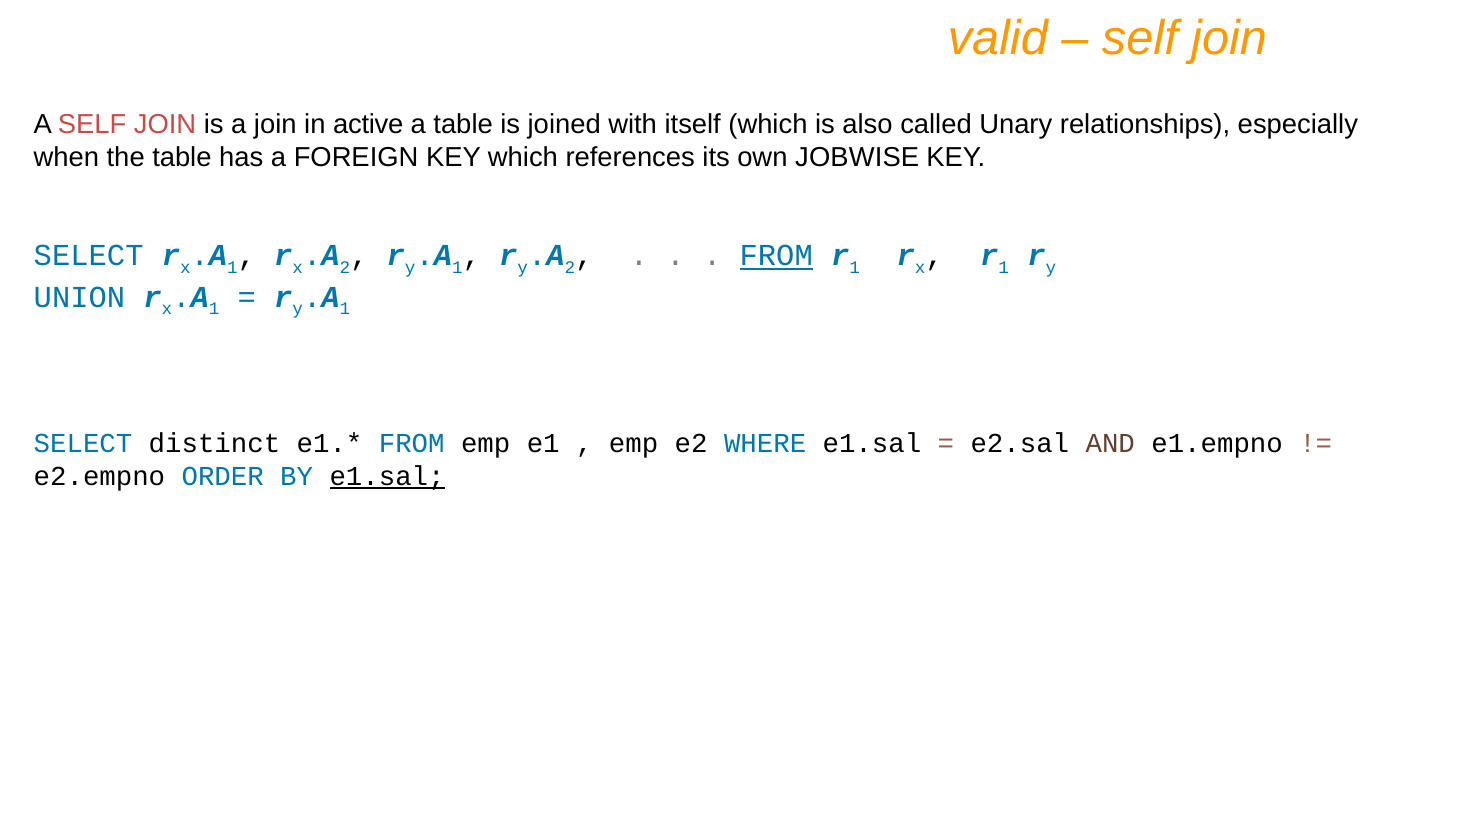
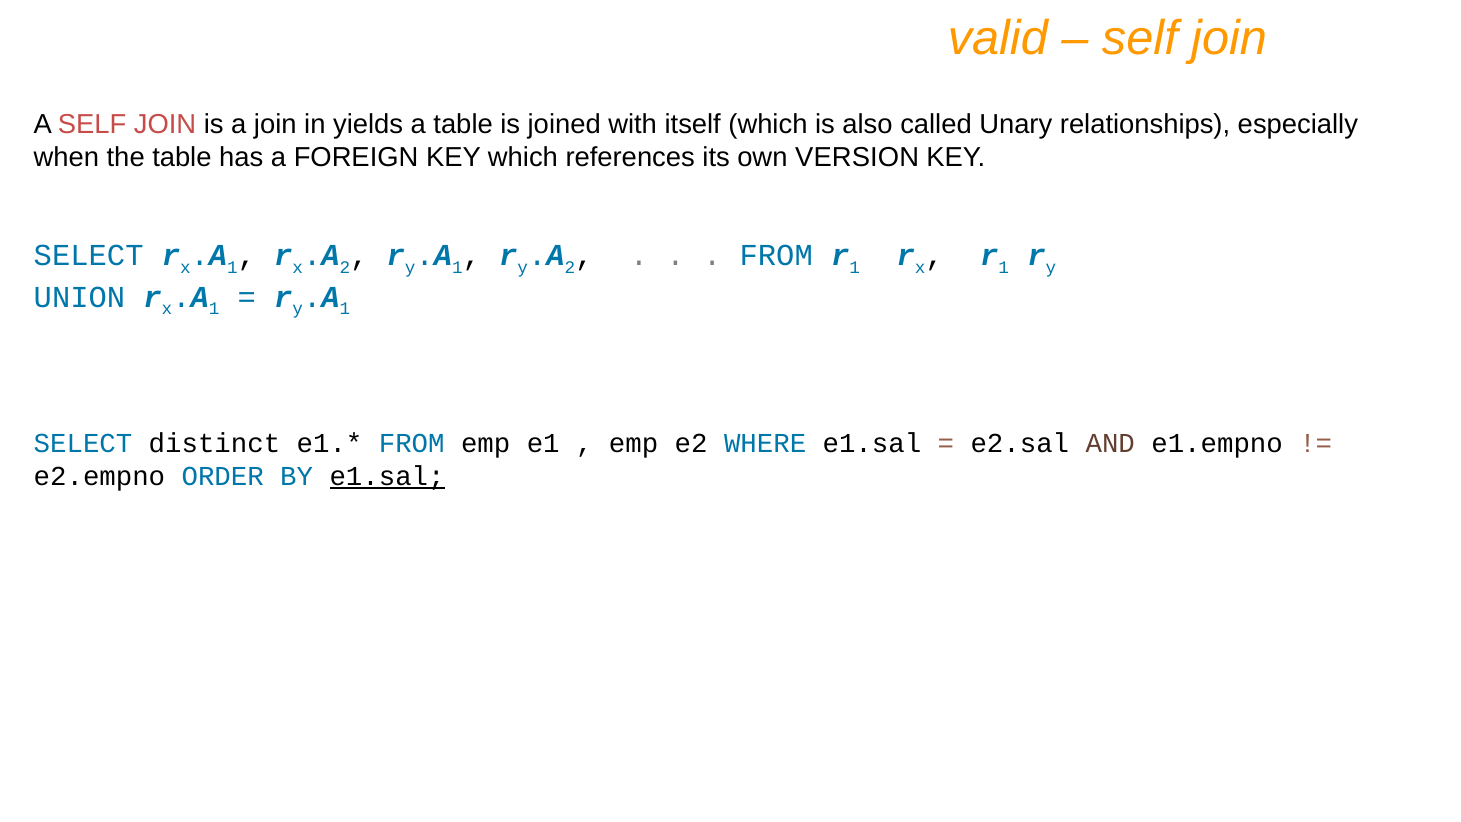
active: active -> yields (368, 124)
JOBWISE: JOBWISE -> VERSION (857, 157)
FROM underline: present -> none (776, 255)
